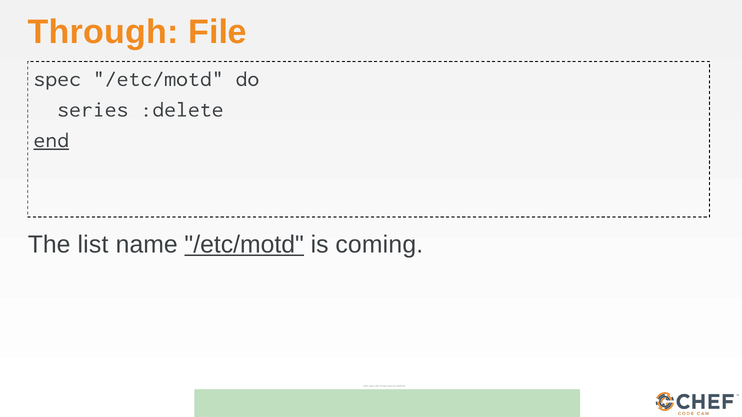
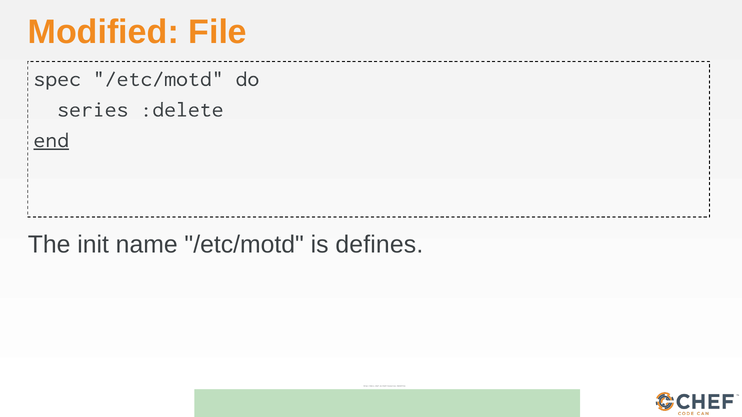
Through: Through -> Modified (103, 32)
list: list -> init (93, 245)
/etc/motd underline: present -> none (244, 245)
coming: coming -> defines (379, 245)
